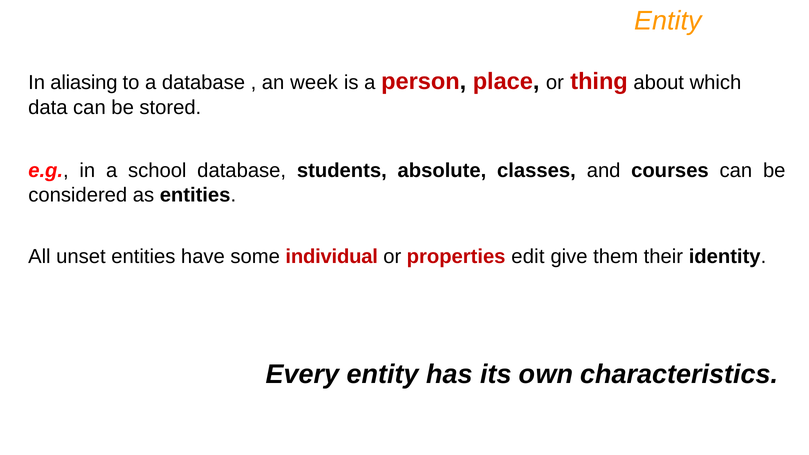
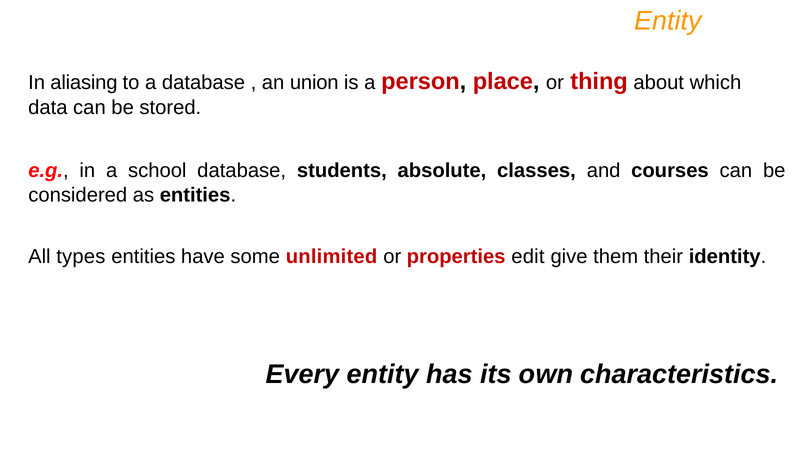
week: week -> union (314, 83)
unset: unset -> types (81, 256)
individual: individual -> unlimited (332, 256)
